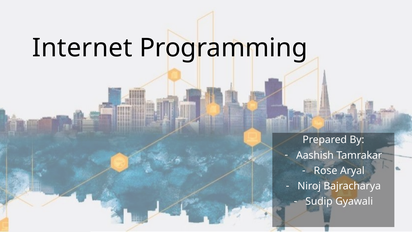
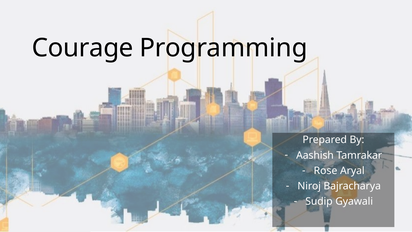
Internet: Internet -> Courage (83, 48)
